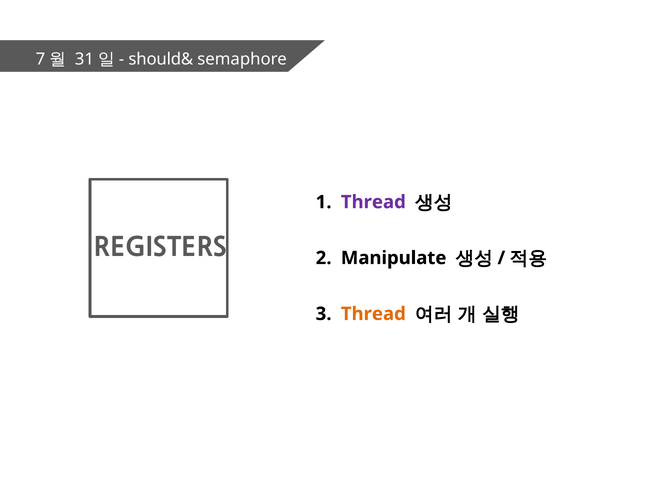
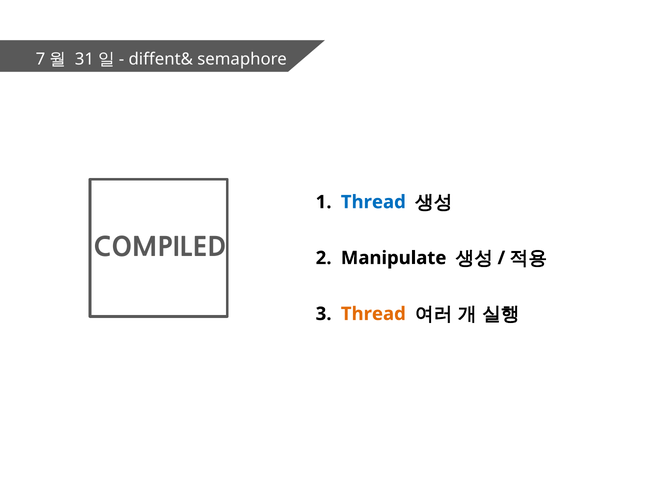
should&: should& -> diffent& (161, 59)
Thread colour: purple -> blue (373, 202)
REGISTERS: REGISTERS -> COMPILED (160, 248)
